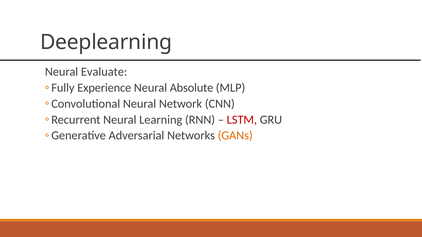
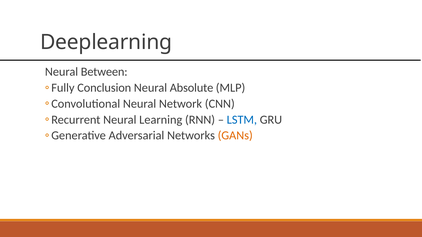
Evaluate: Evaluate -> Between (104, 72)
Experience: Experience -> Conclusion (104, 88)
LSTM colour: red -> blue (242, 120)
